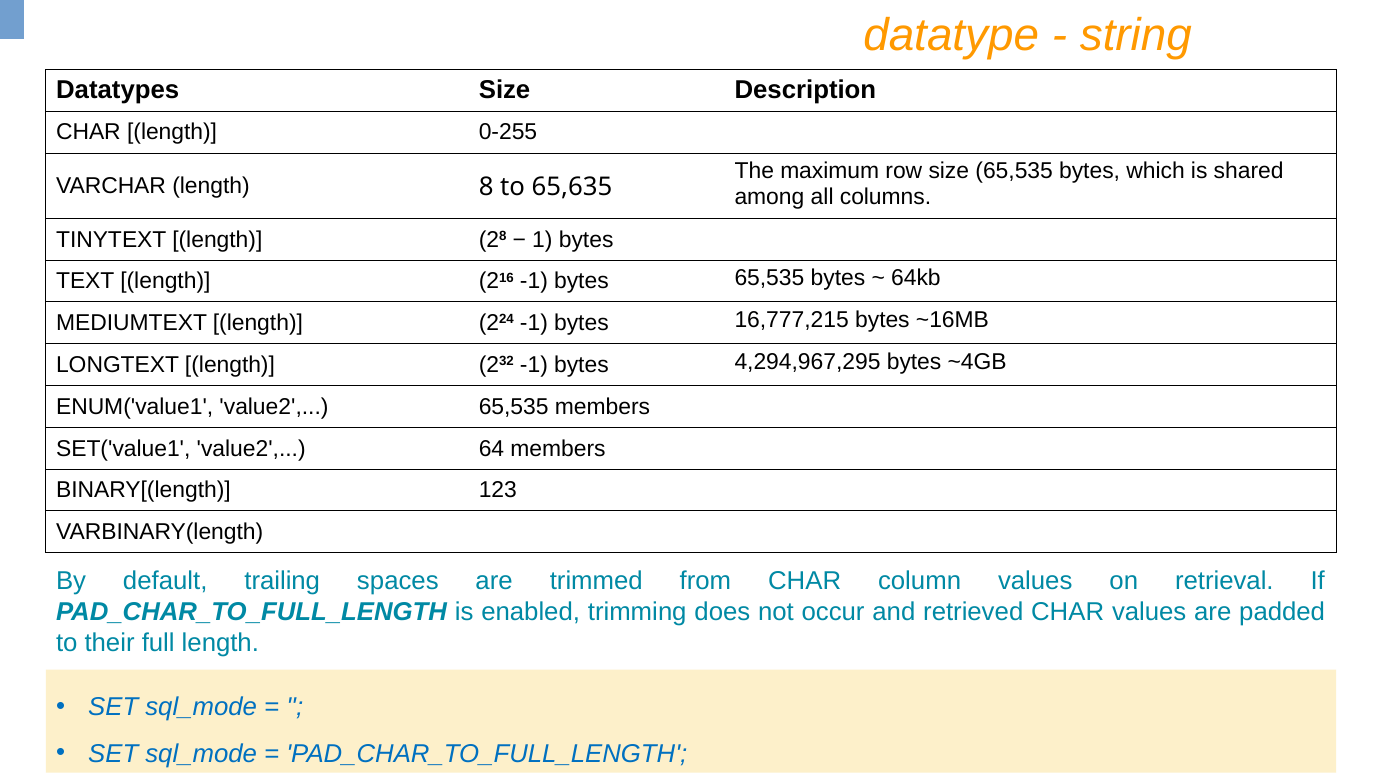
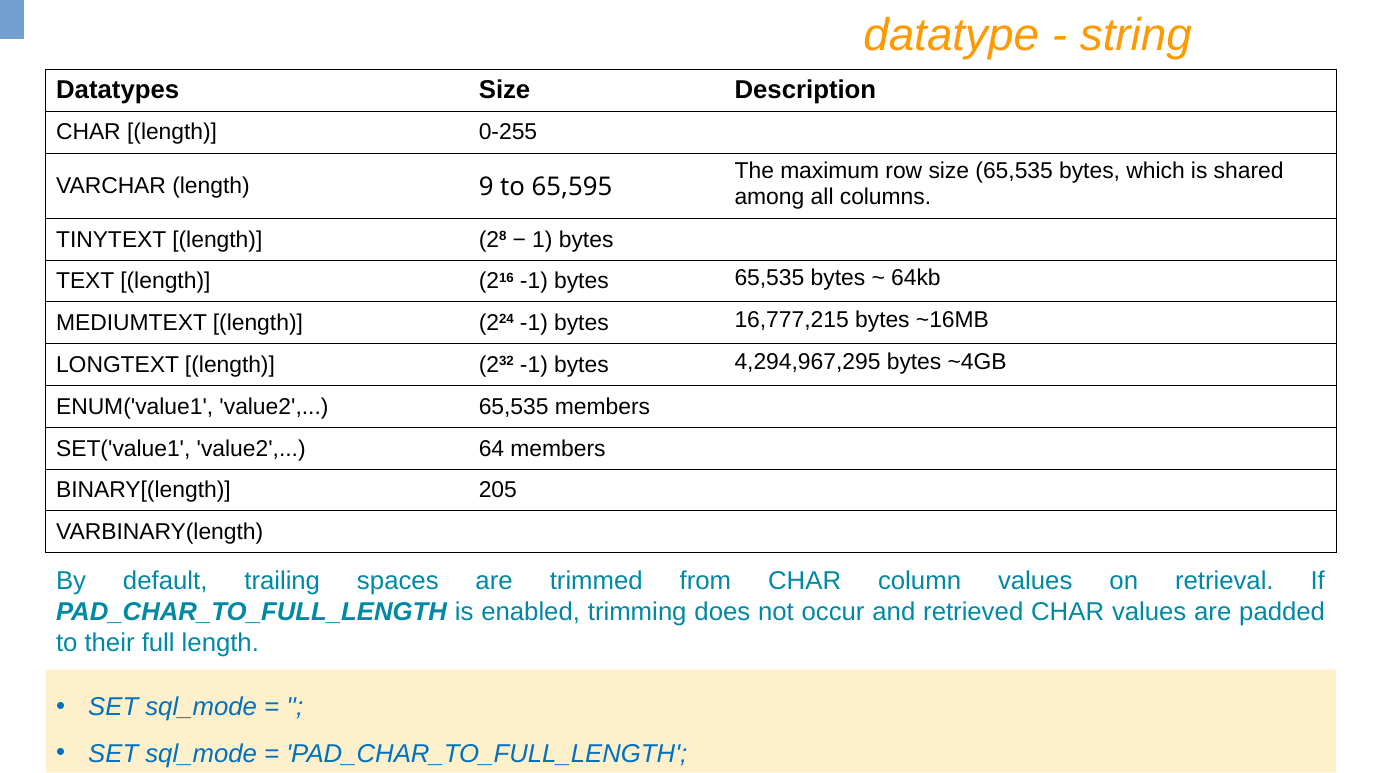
8: 8 -> 9 (486, 187)
65,635: 65,635 -> 65,595 (572, 187)
123: 123 -> 205 (498, 490)
